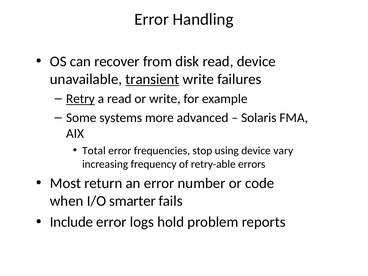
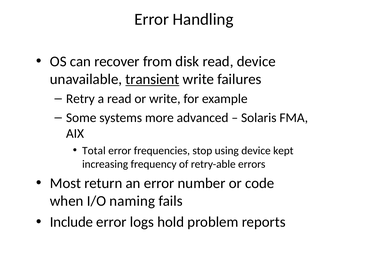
Retry underline: present -> none (80, 99)
vary: vary -> kept (283, 151)
smarter: smarter -> naming (132, 201)
